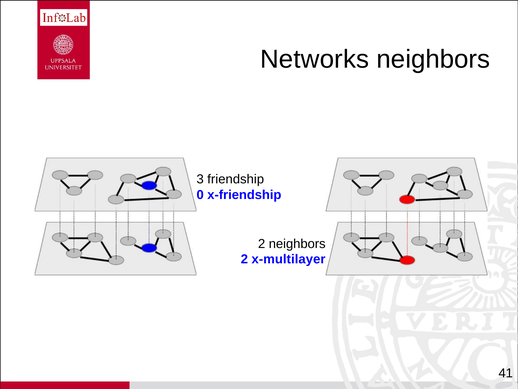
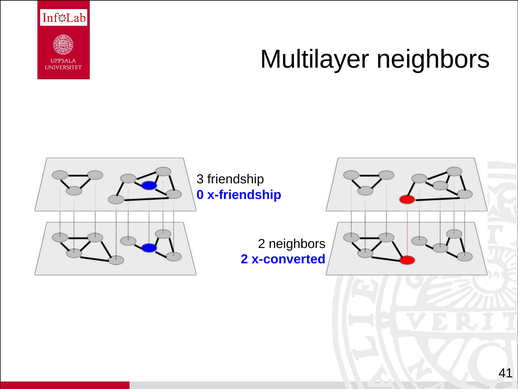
Networks: Networks -> Multilayer (315, 59)
x-multilayer: x-multilayer -> x-converted (289, 259)
